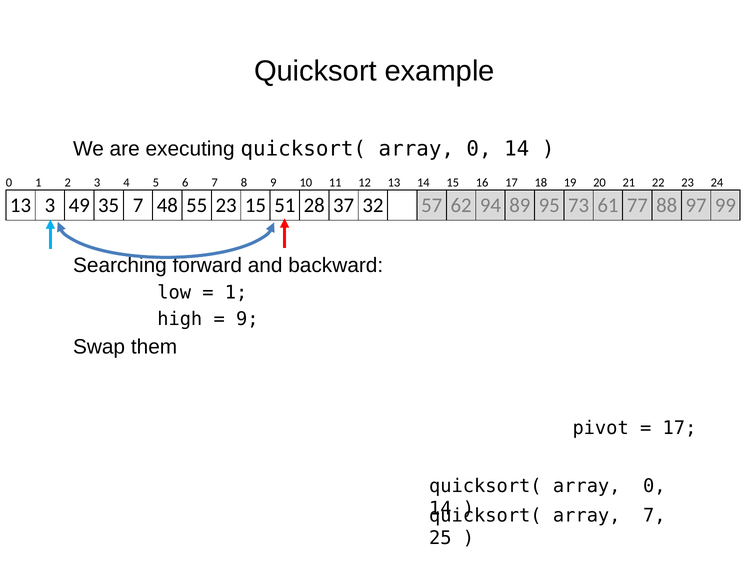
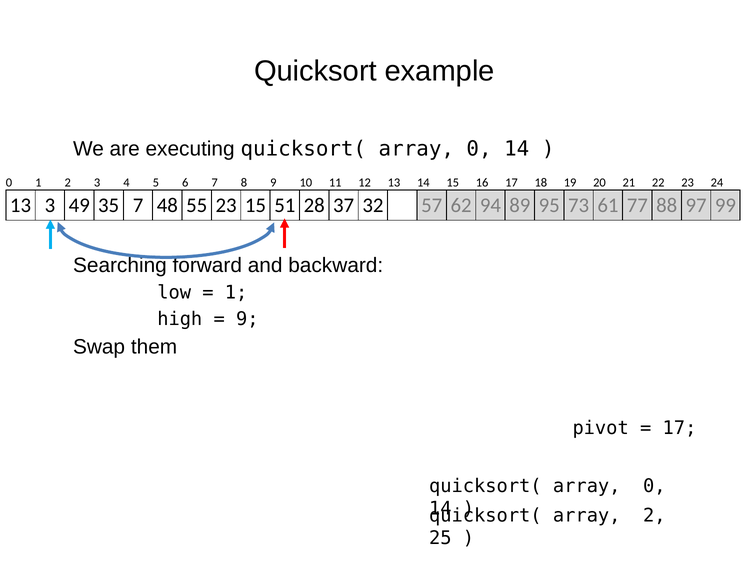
array 7: 7 -> 2 (654, 515)
